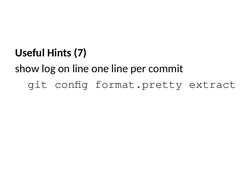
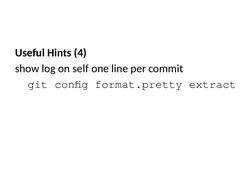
7: 7 -> 4 (80, 53)
on line: line -> self (81, 69)
